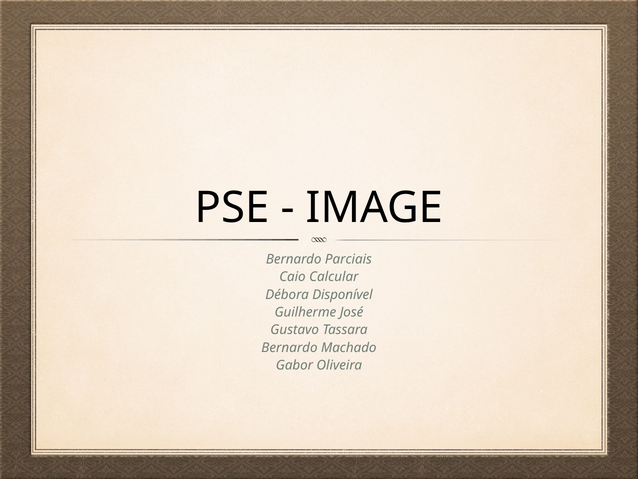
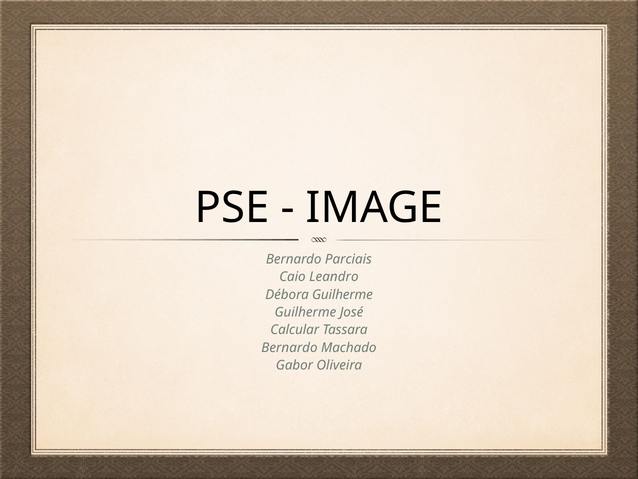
Calcular: Calcular -> Leandro (334, 277)
Débora Disponível: Disponível -> Guilherme (342, 294)
Gustavo: Gustavo -> Calcular (295, 330)
